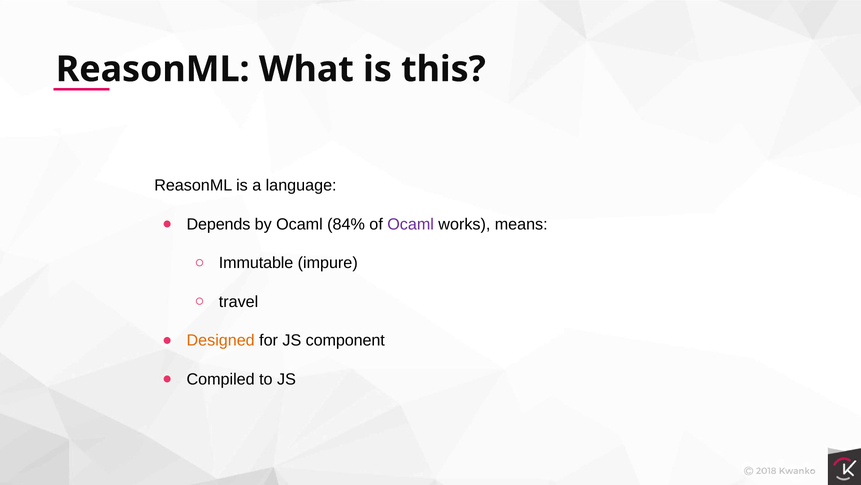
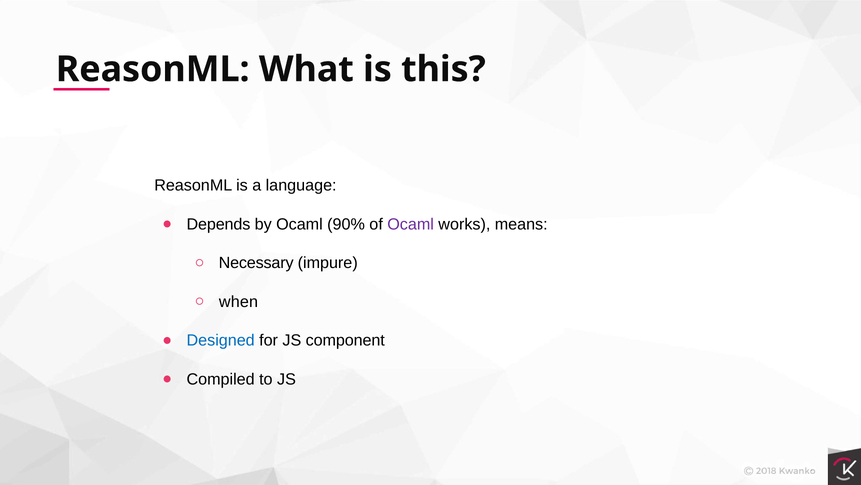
84%: 84% -> 90% (346, 224)
Immutable: Immutable -> Necessary (256, 263)
travel: travel -> when (238, 301)
Designed colour: orange -> blue (221, 340)
